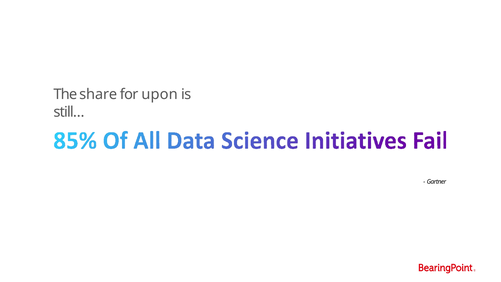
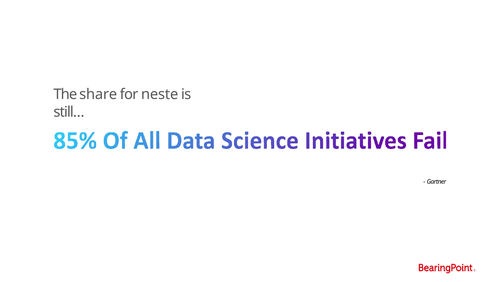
upon: upon -> neste (160, 94)
